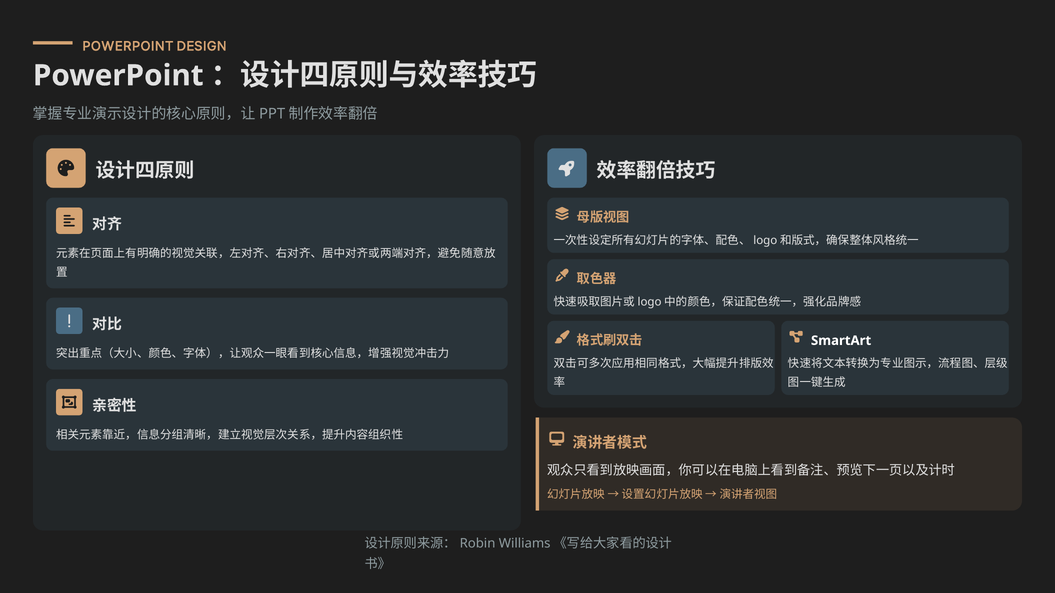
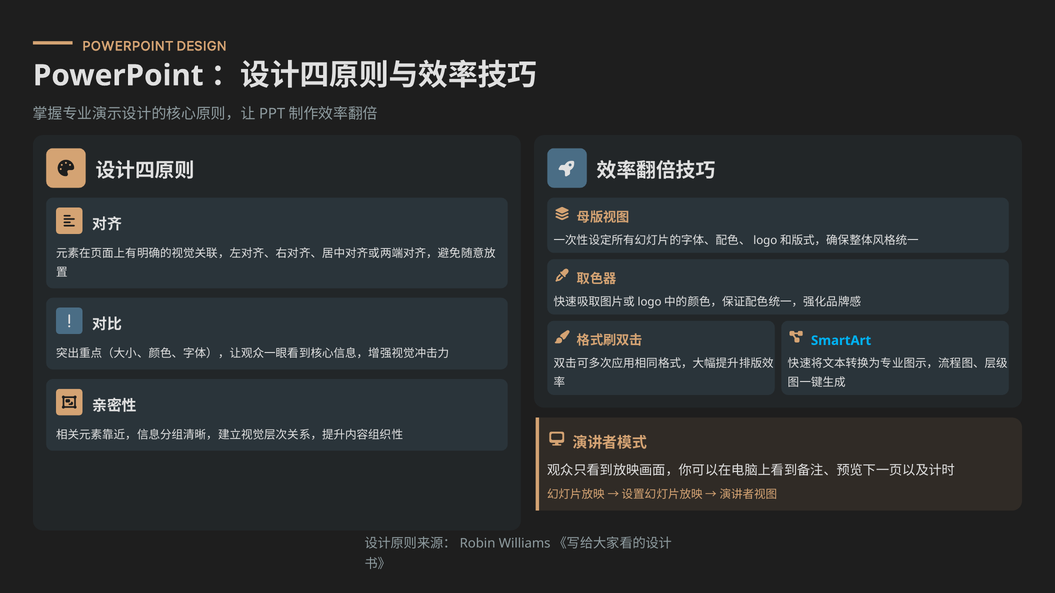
SmartArt colour: white -> light blue (841, 341)
